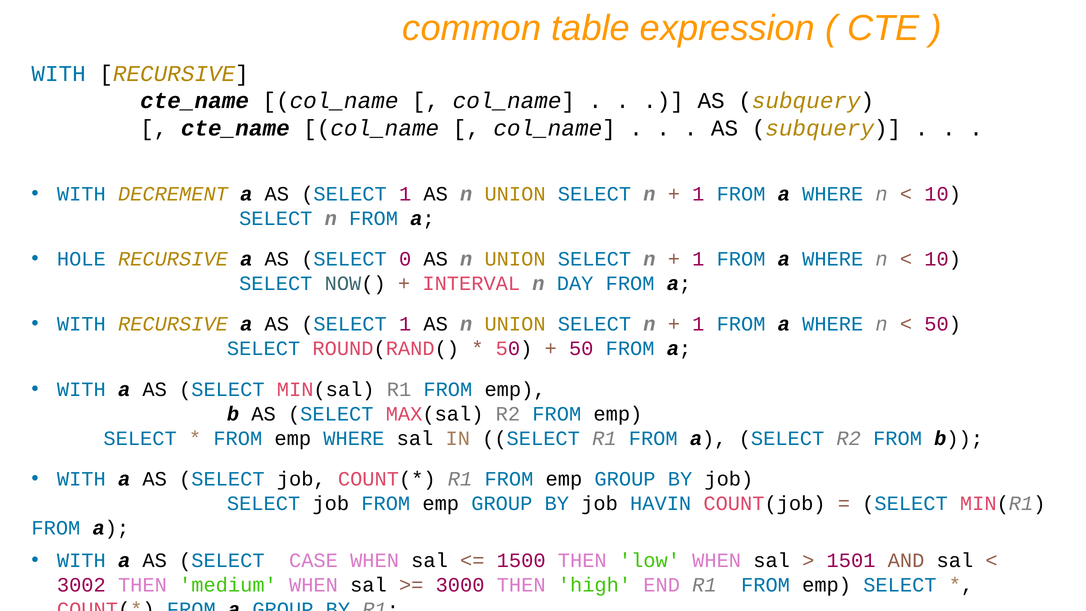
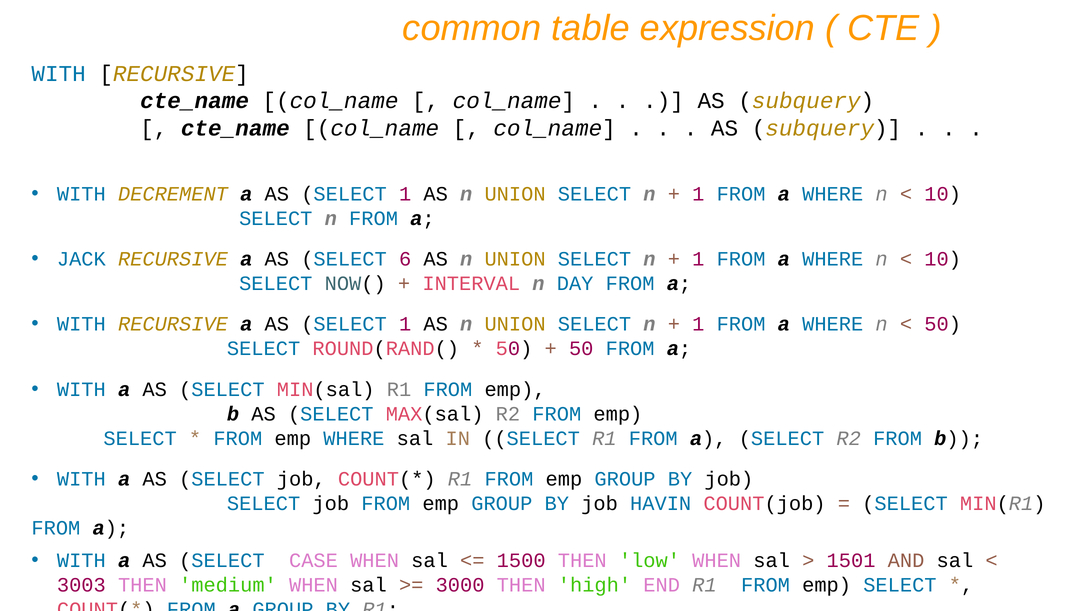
HOLE: HOLE -> JACK (81, 259)
0: 0 -> 6 (405, 259)
3002: 3002 -> 3003 (81, 585)
